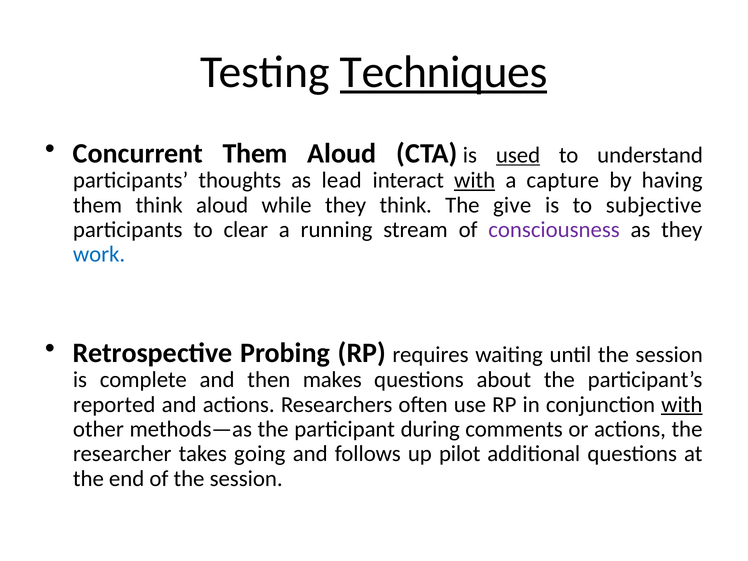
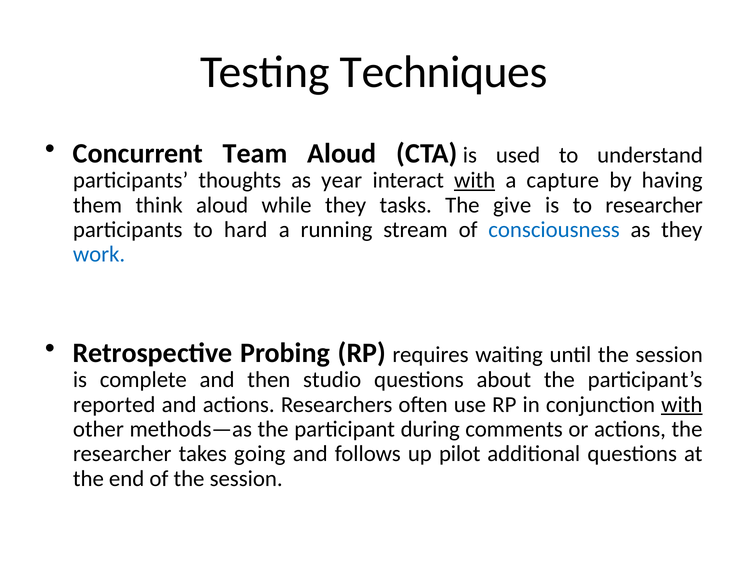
Techniques underline: present -> none (444, 72)
Concurrent Them: Them -> Team (255, 153)
used underline: present -> none (518, 155)
lead: lead -> year (342, 180)
they think: think -> tasks (406, 205)
to subjective: subjective -> researcher (654, 205)
clear: clear -> hard (246, 230)
consciousness colour: purple -> blue (554, 230)
makes: makes -> studio (332, 380)
